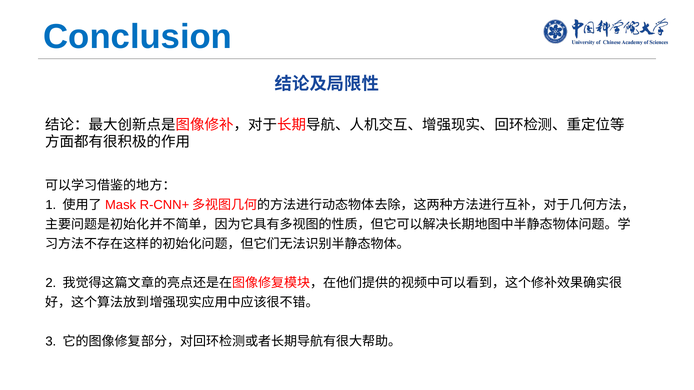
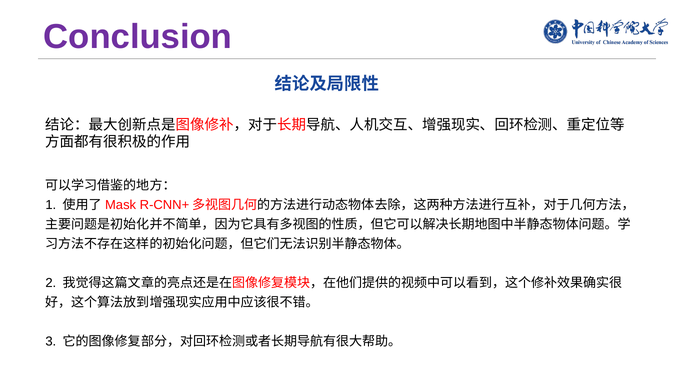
Conclusion colour: blue -> purple (138, 37)
